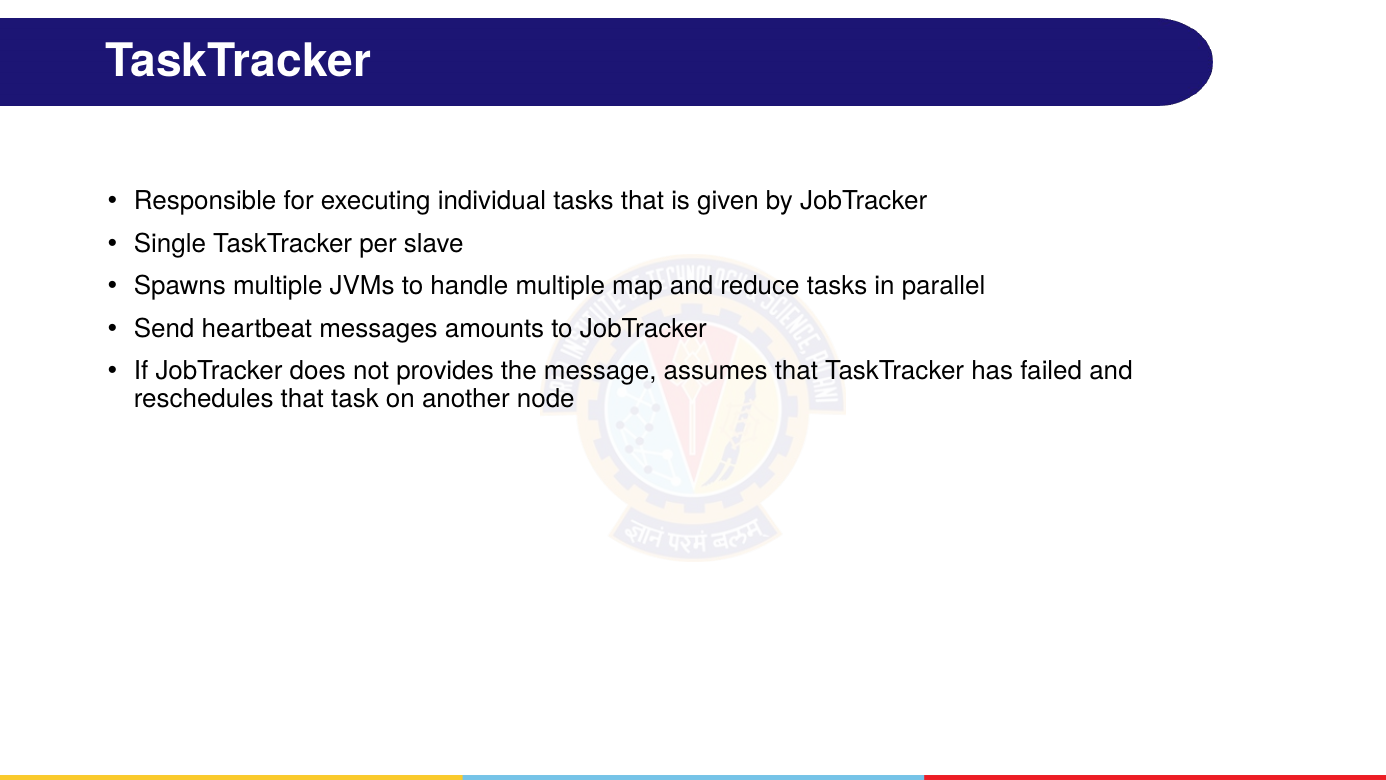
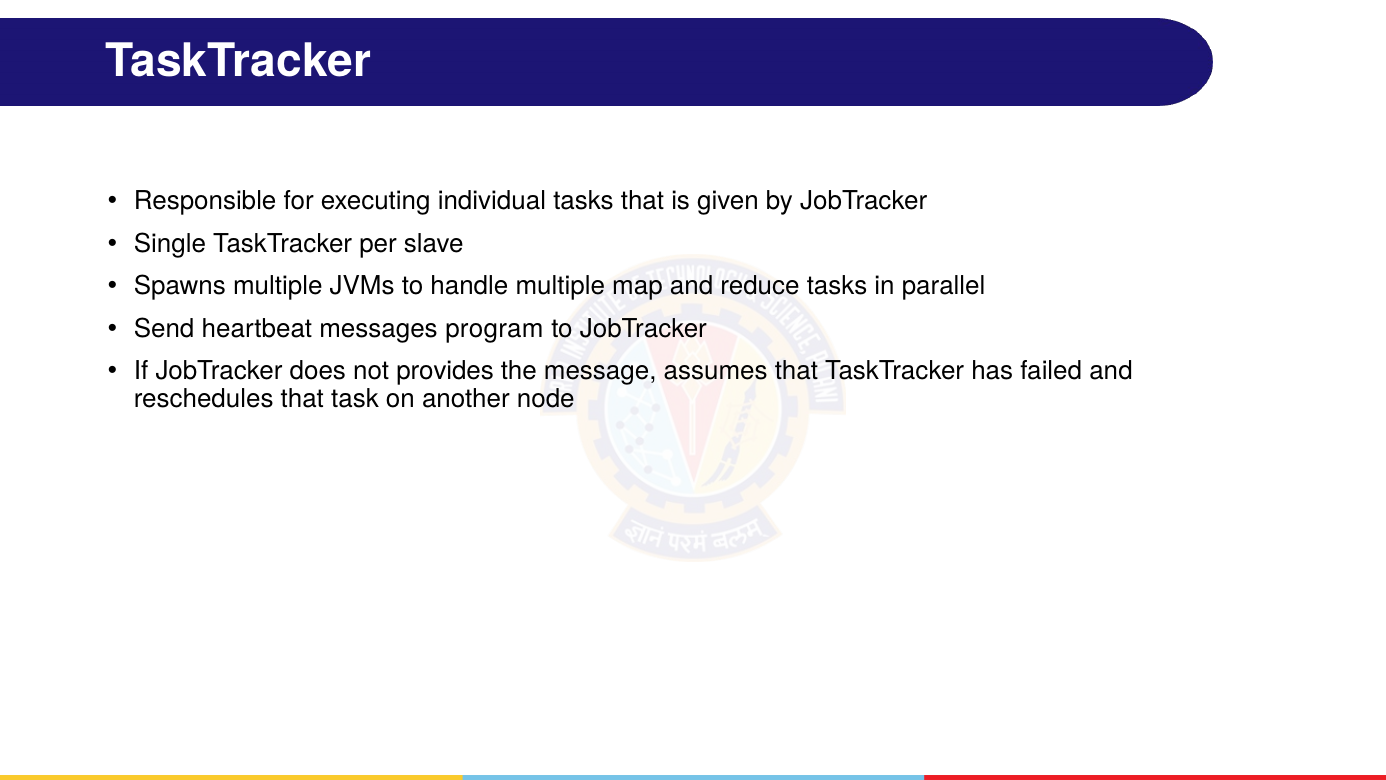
amounts: amounts -> program (494, 329)
